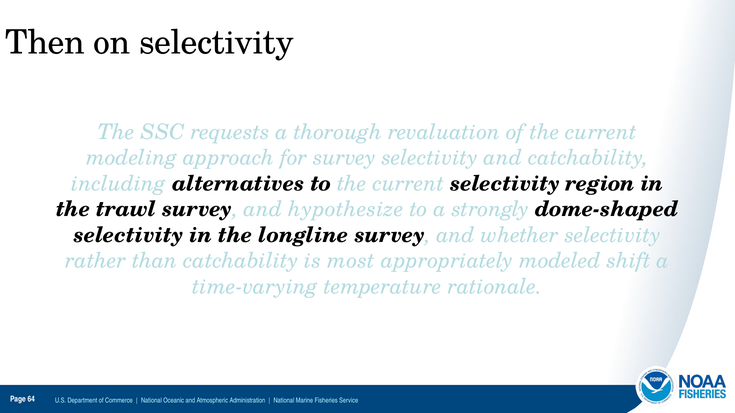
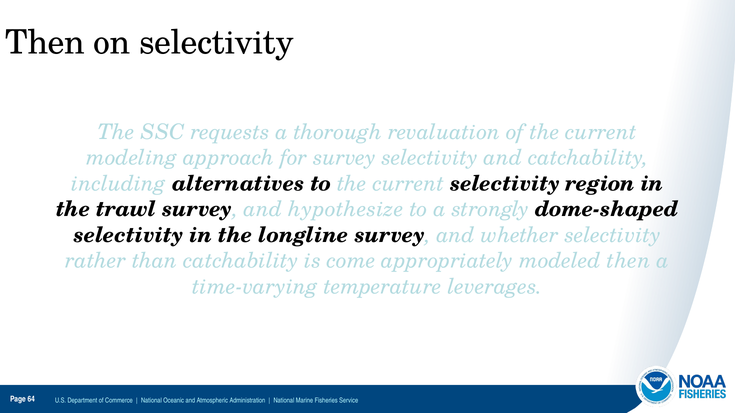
most: most -> come (351, 261)
modeled shift: shift -> then (629, 261)
rationale: rationale -> leverages (495, 287)
